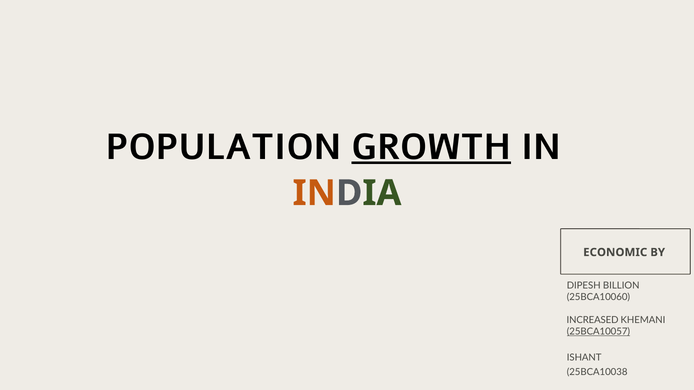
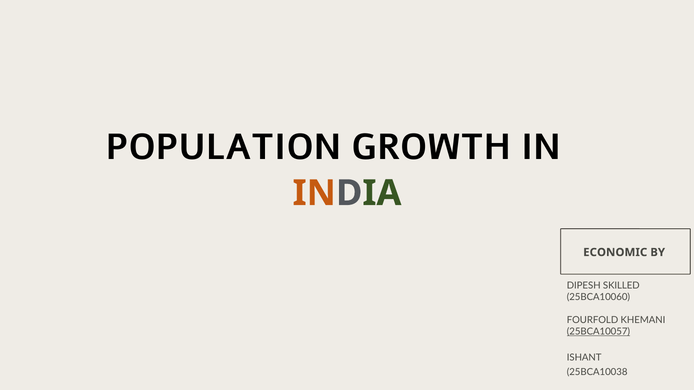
GROWTH underline: present -> none (431, 147)
BILLION: BILLION -> SKILLED (621, 286)
INCREASED: INCREASED -> FOURFOLD (592, 321)
